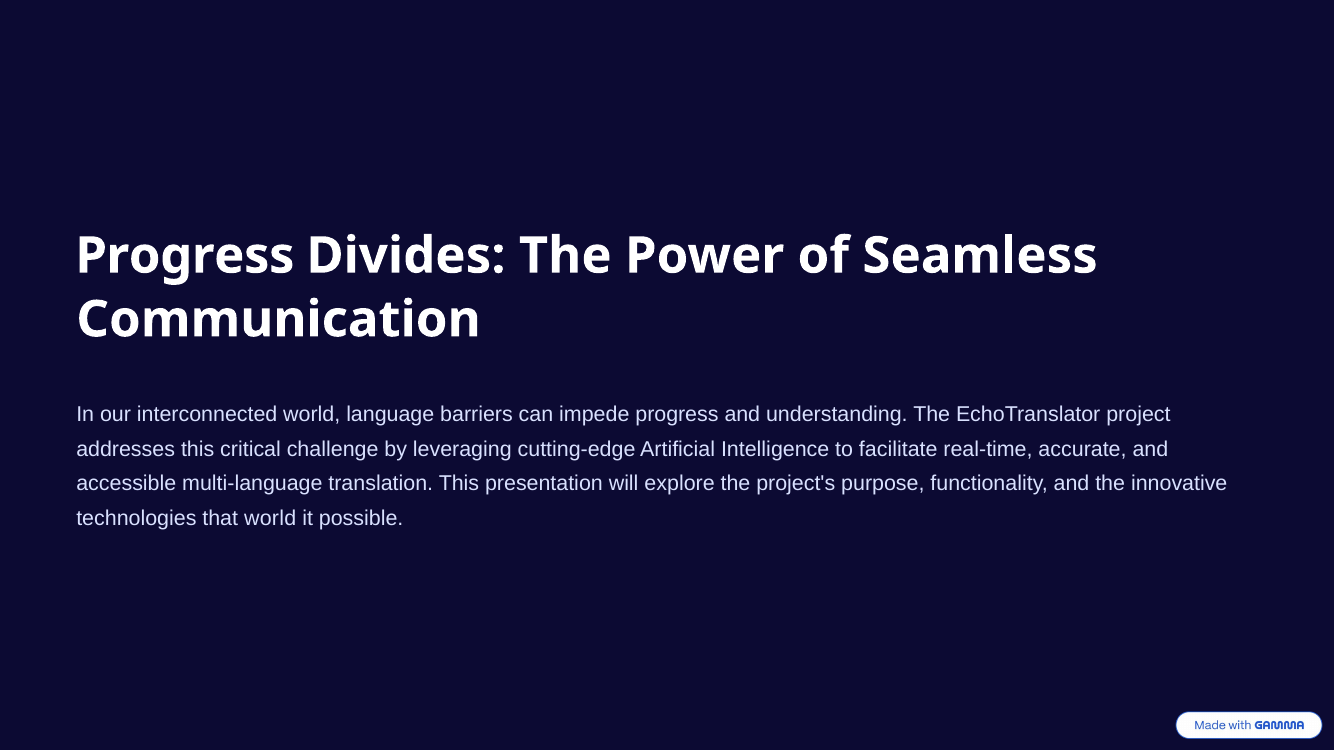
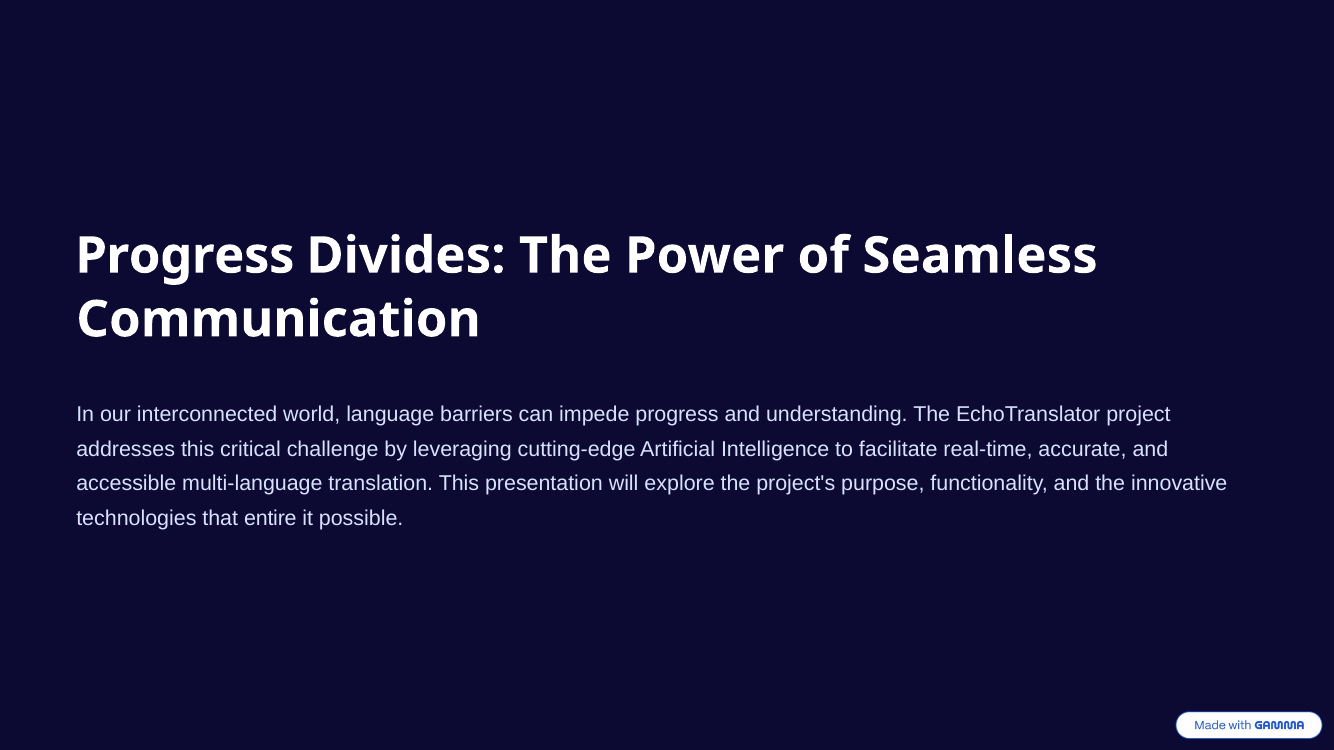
that world: world -> entire (270, 519)
